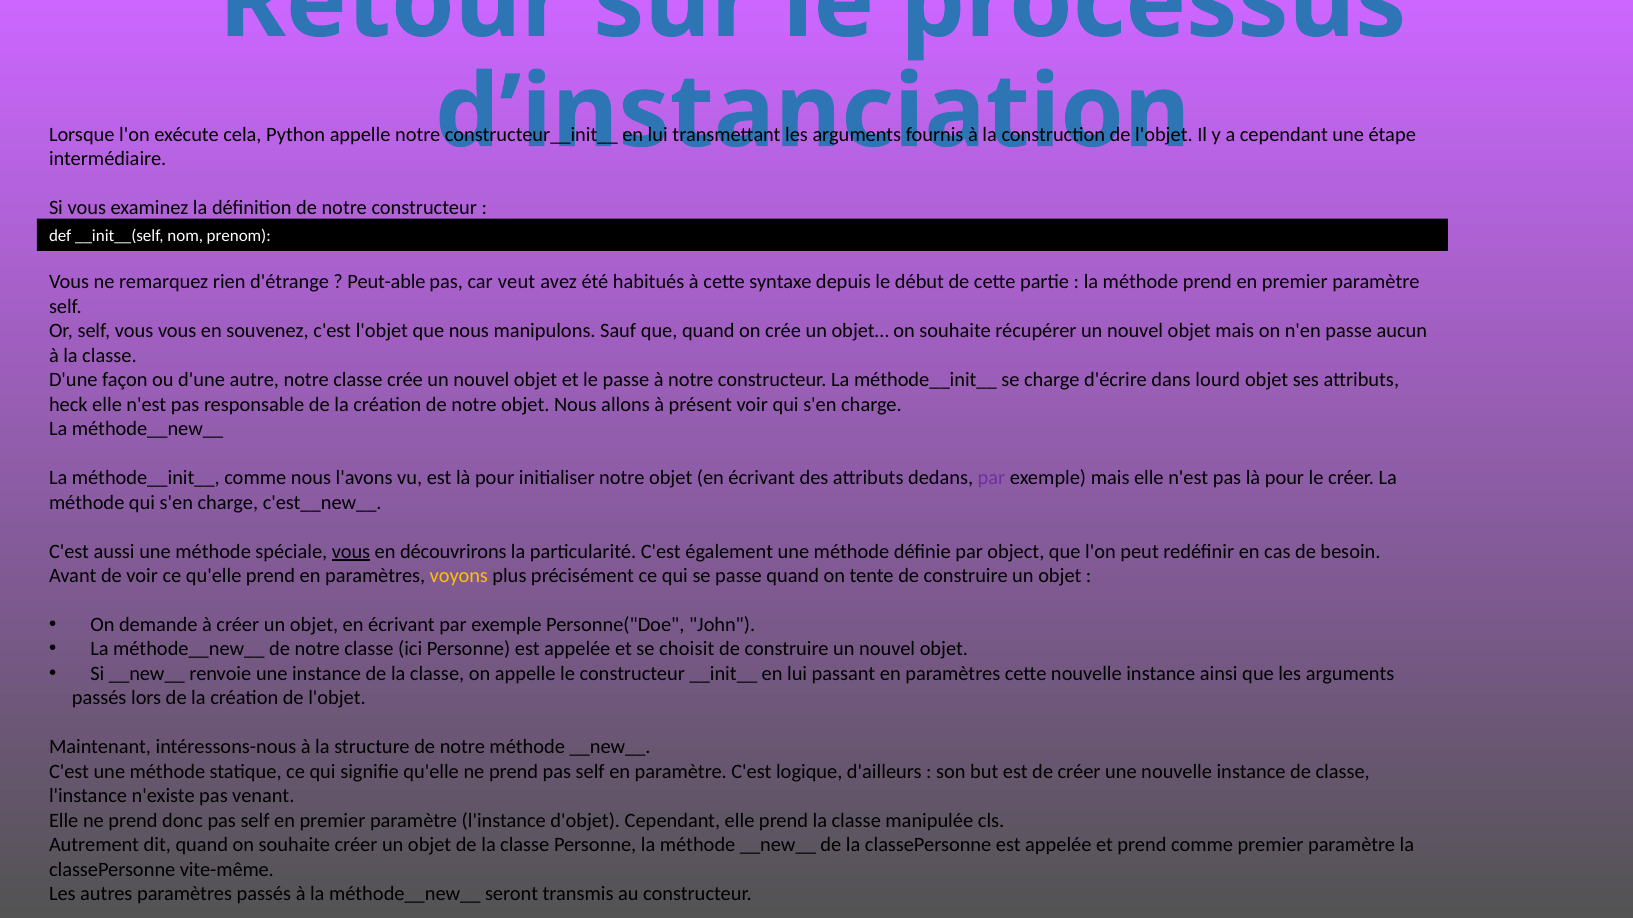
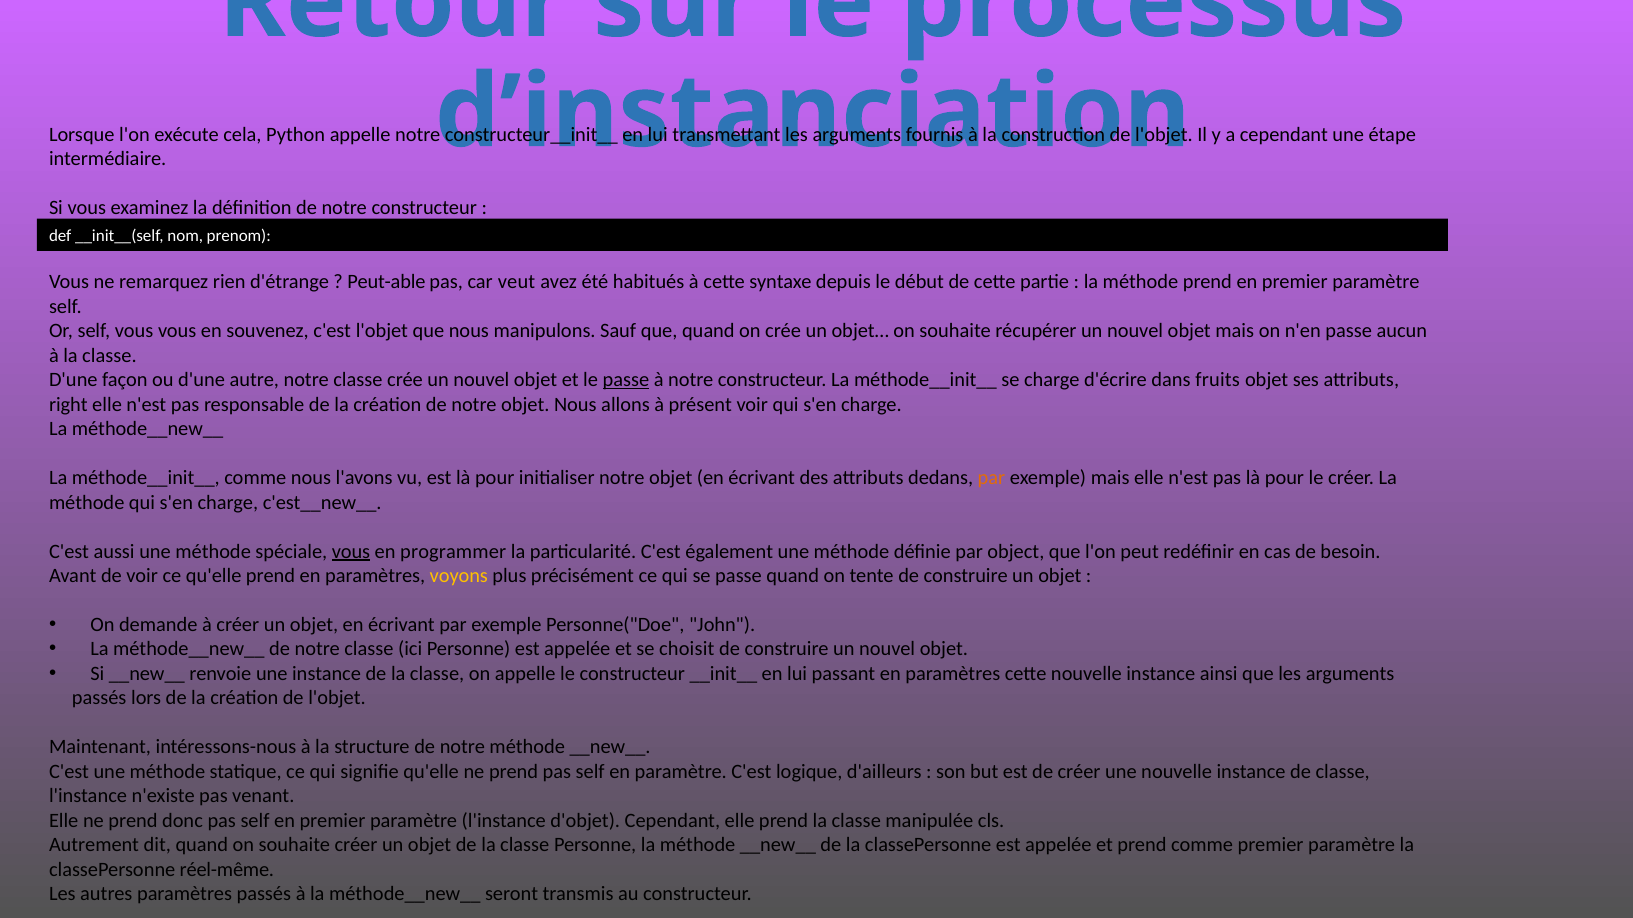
passe underline: none -> present (626, 380)
lourd: lourd -> fruits (1218, 380)
heck: heck -> right (68, 405)
par colour: purple -> orange (992, 478)
découvrirons: découvrirons -> programmer (453, 552)
vite-même: vite-même -> réel-même (227, 870)
